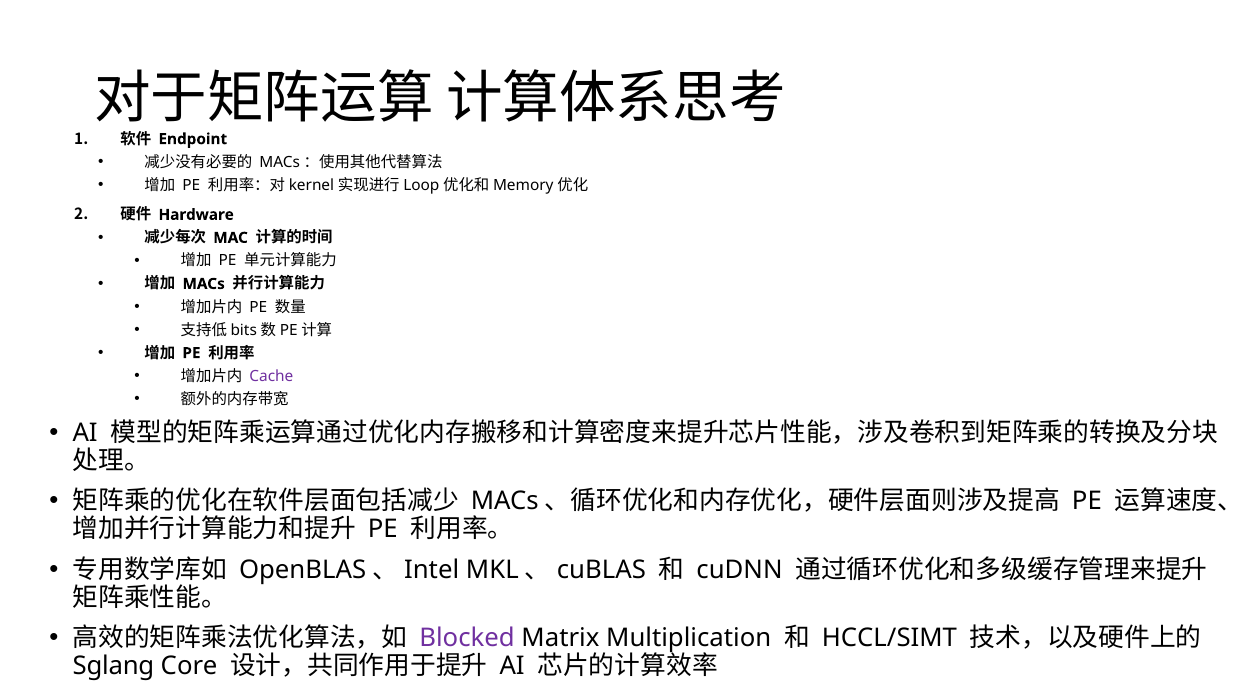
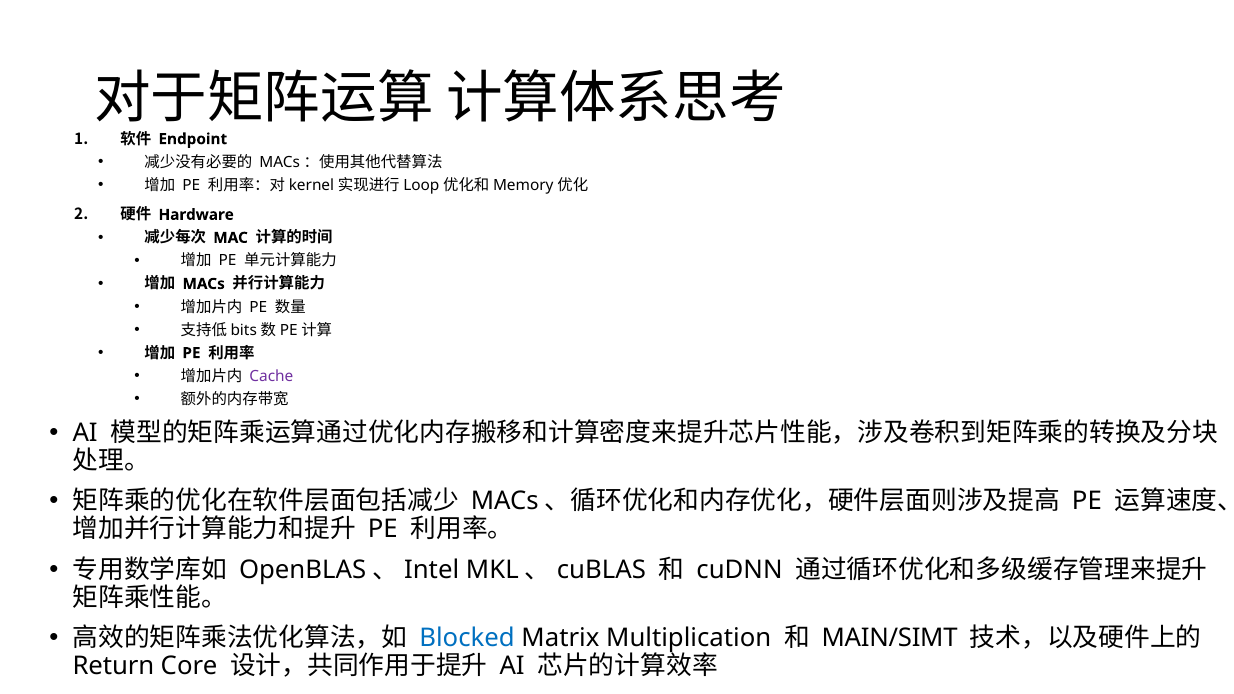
Blocked colour: purple -> blue (467, 638)
HCCL/SIMT: HCCL/SIMT -> MAIN/SIMT (890, 638)
Sglang: Sglang -> Return (113, 666)
